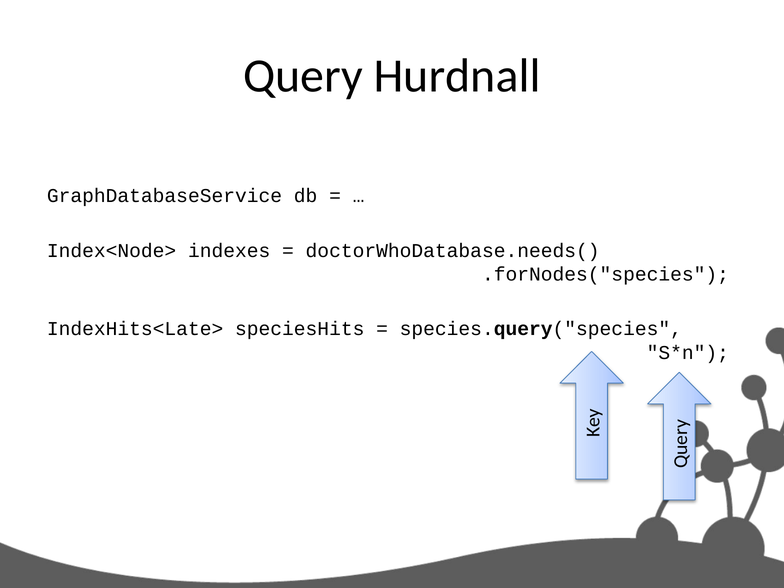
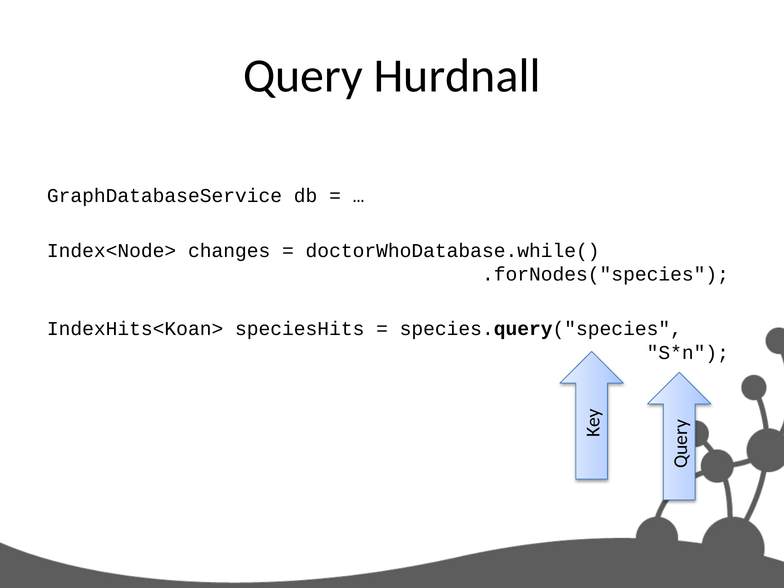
indexes: indexes -> changes (229, 251)
doctorWhoDatabase.needs(: doctorWhoDatabase.needs( -> doctorWhoDatabase.while( (453, 251)
IndexHits<Late>: IndexHits<Late> -> IndexHits<Koan> (135, 329)
